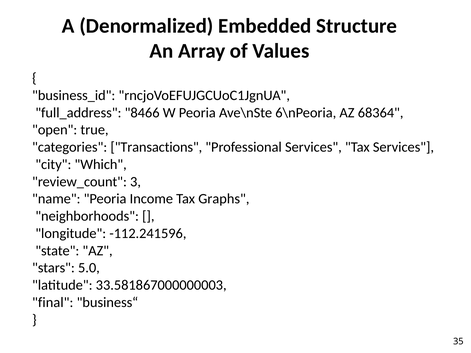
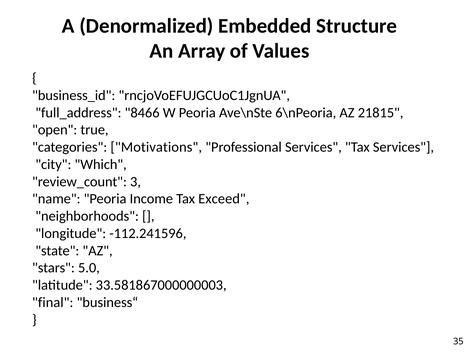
68364: 68364 -> 21815 (381, 113)
Transactions: Transactions -> Motivations (156, 147)
Graphs: Graphs -> Exceed (224, 199)
